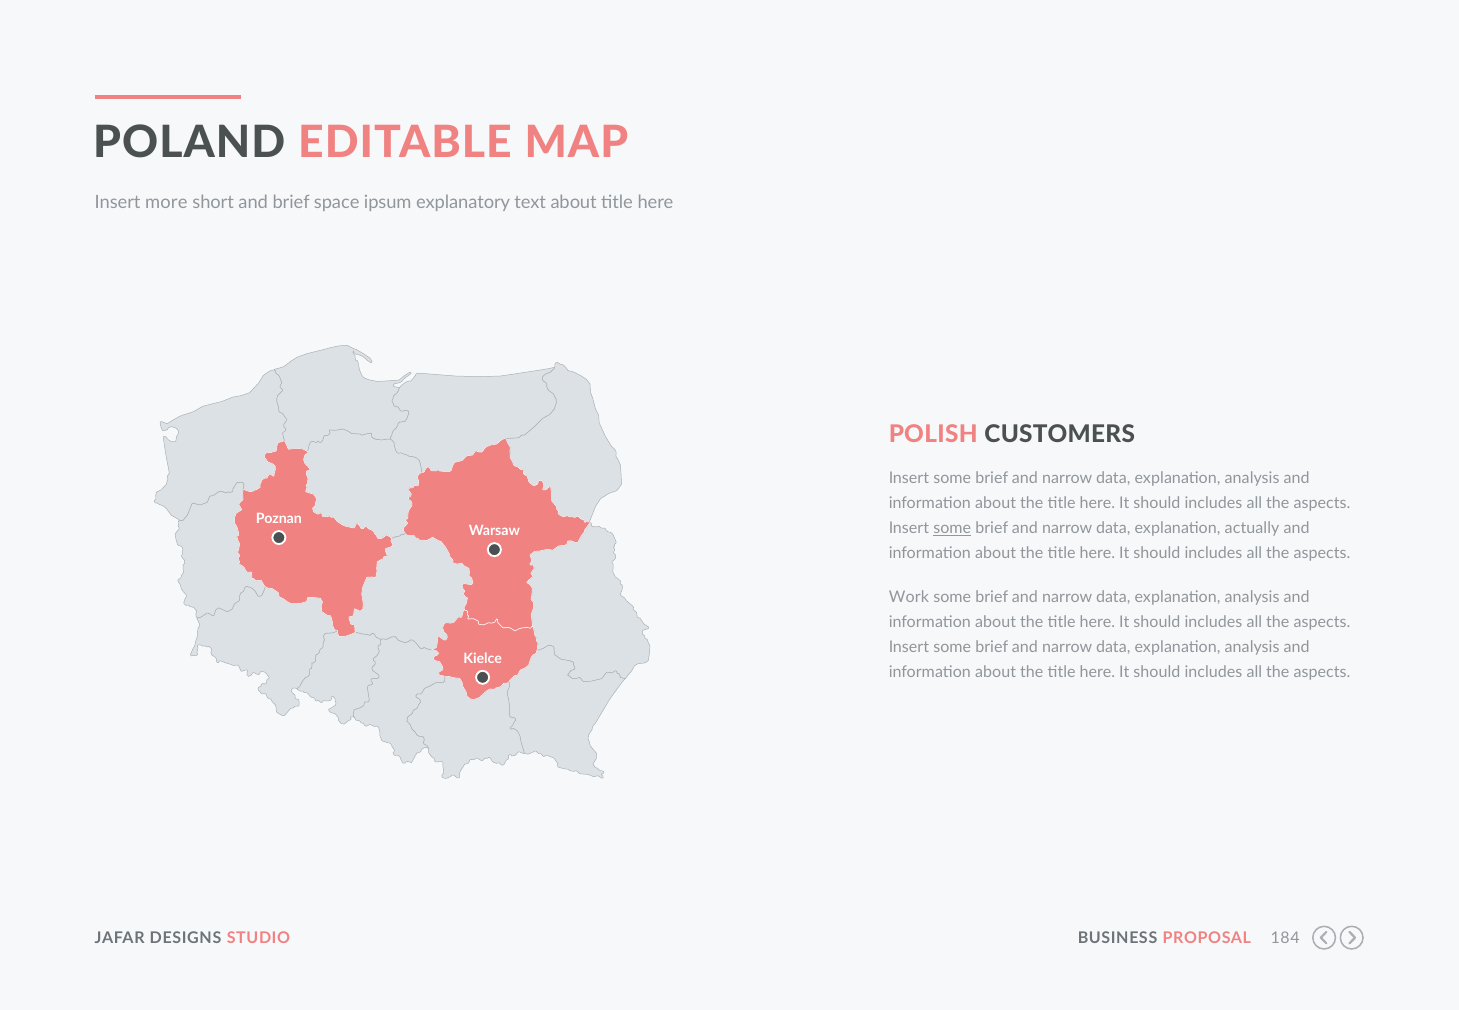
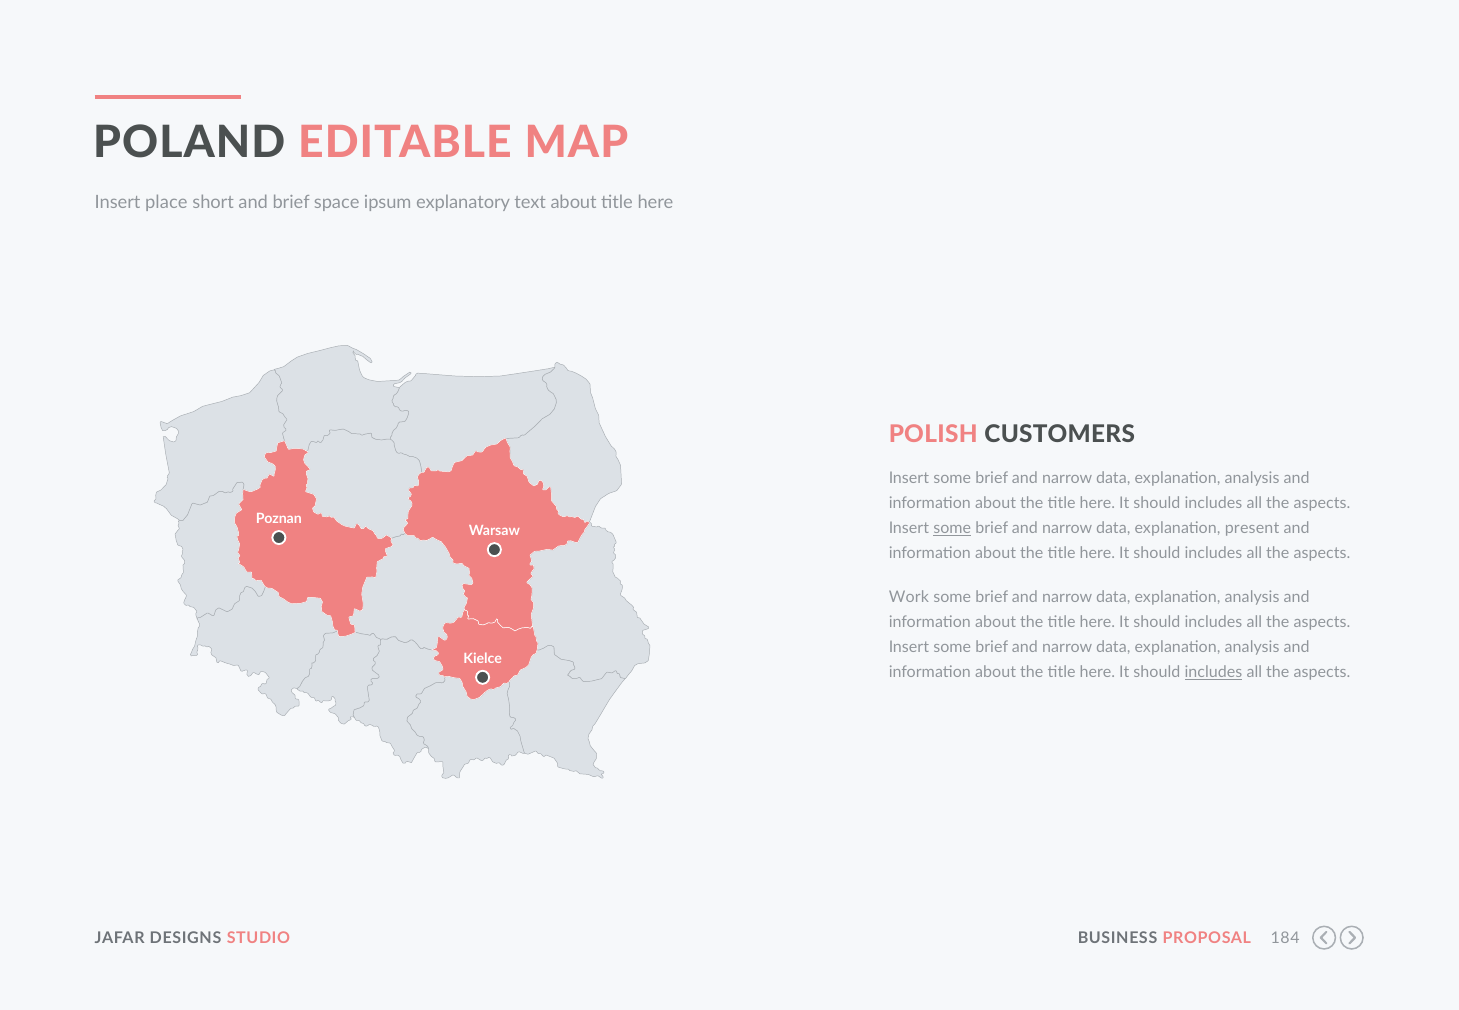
more: more -> place (166, 203)
actually: actually -> present (1252, 528)
includes underline: none -> present (1213, 672)
